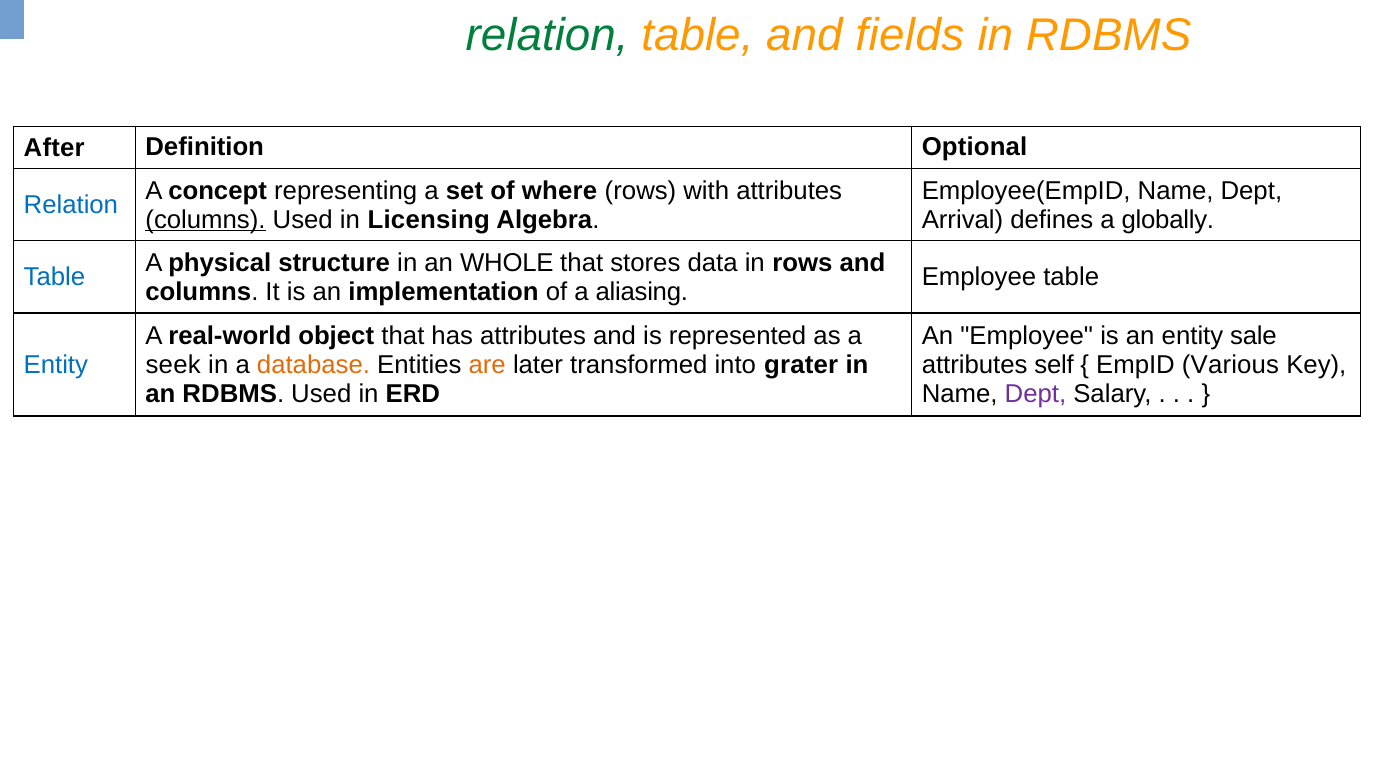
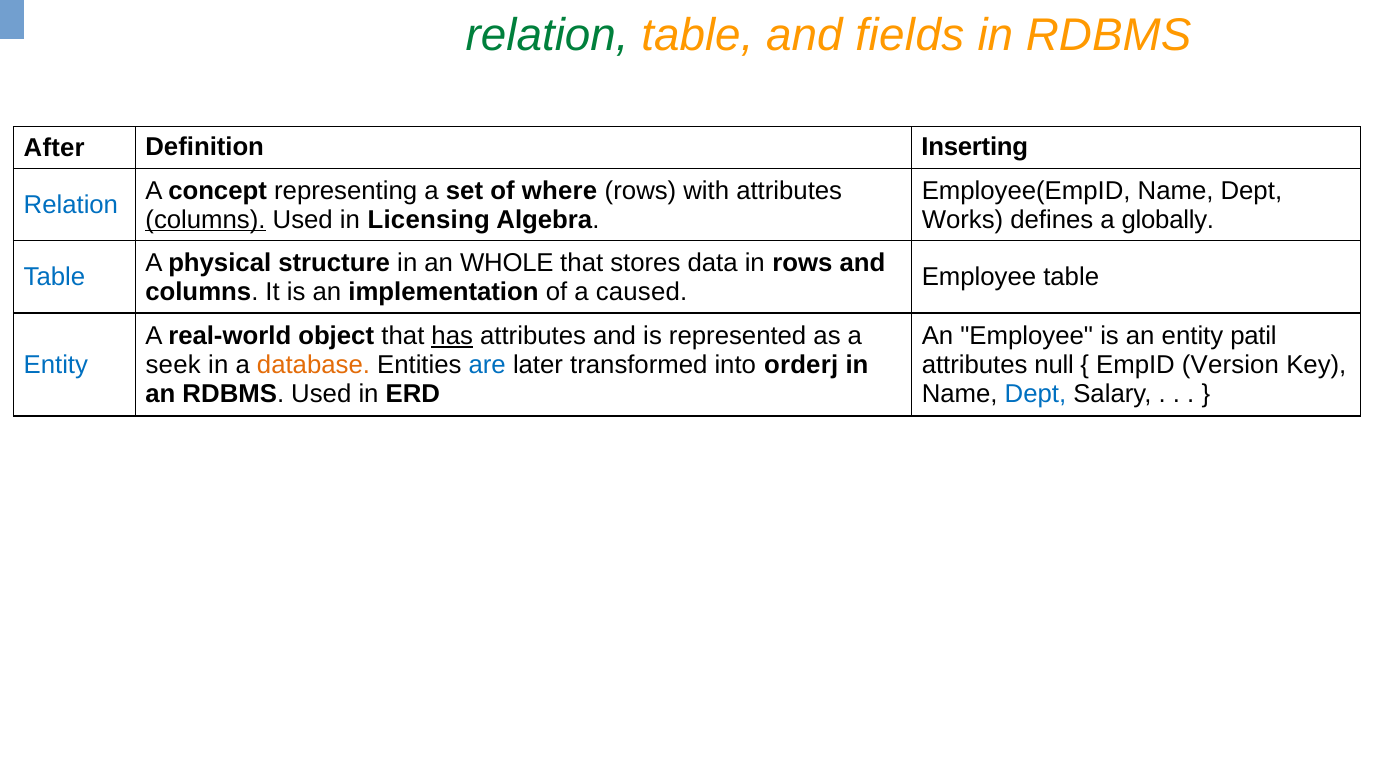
Optional: Optional -> Inserting (975, 147)
Arrival: Arrival -> Works (963, 219)
aliasing: aliasing -> caused (642, 292)
has underline: none -> present (452, 336)
sale: sale -> patil (1253, 336)
are colour: orange -> blue (487, 365)
grater: grater -> orderj (801, 365)
self: self -> null (1054, 365)
Various: Various -> Version (1230, 365)
Dept colour: purple -> blue (1035, 394)
